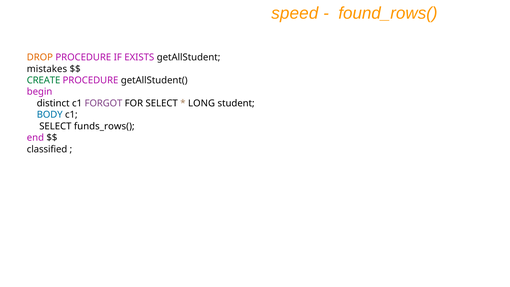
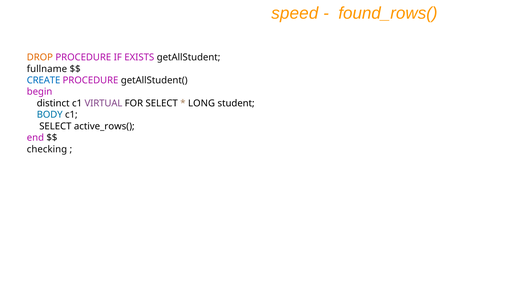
mistakes: mistakes -> fullname (47, 69)
CREATE colour: green -> blue (44, 80)
FORGOT: FORGOT -> VIRTUAL (103, 103)
funds_rows(: funds_rows( -> active_rows( (104, 126)
classified: classified -> checking (47, 149)
